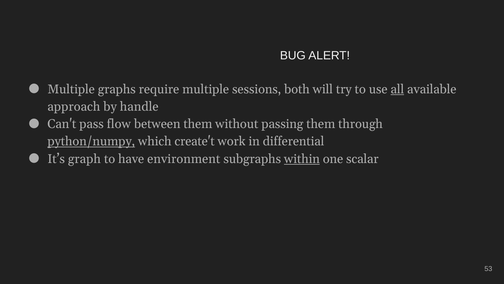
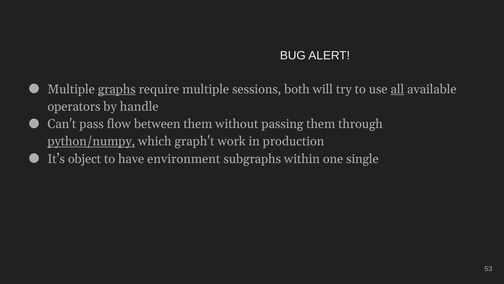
graphs underline: none -> present (117, 89)
approach: approach -> operators (74, 106)
create't: create't -> graph't (195, 141)
differential: differential -> production (293, 141)
graph: graph -> object (85, 159)
within underline: present -> none (302, 159)
scalar: scalar -> single (362, 159)
